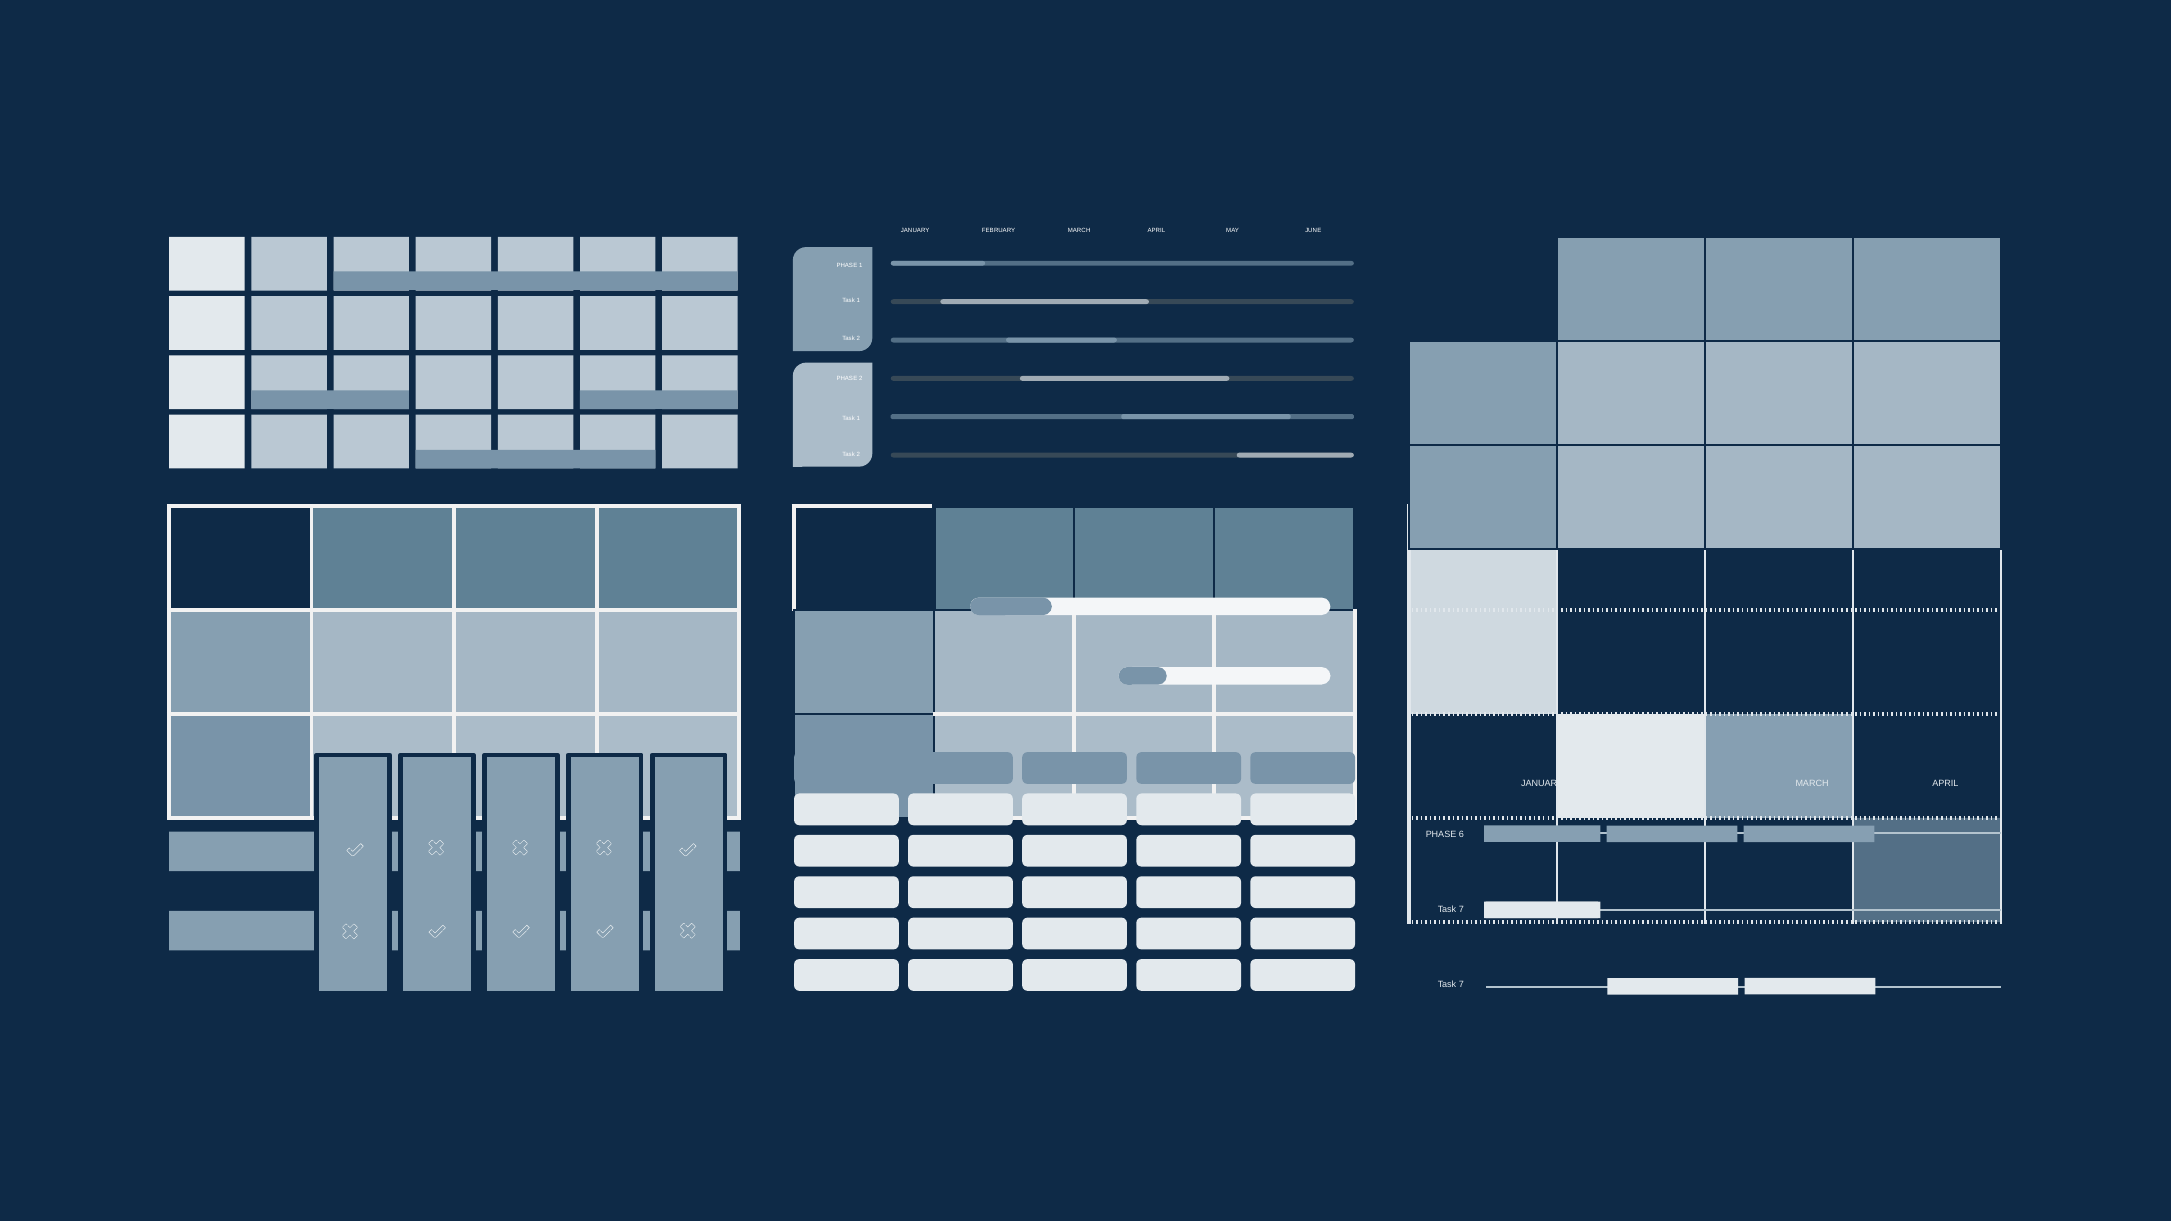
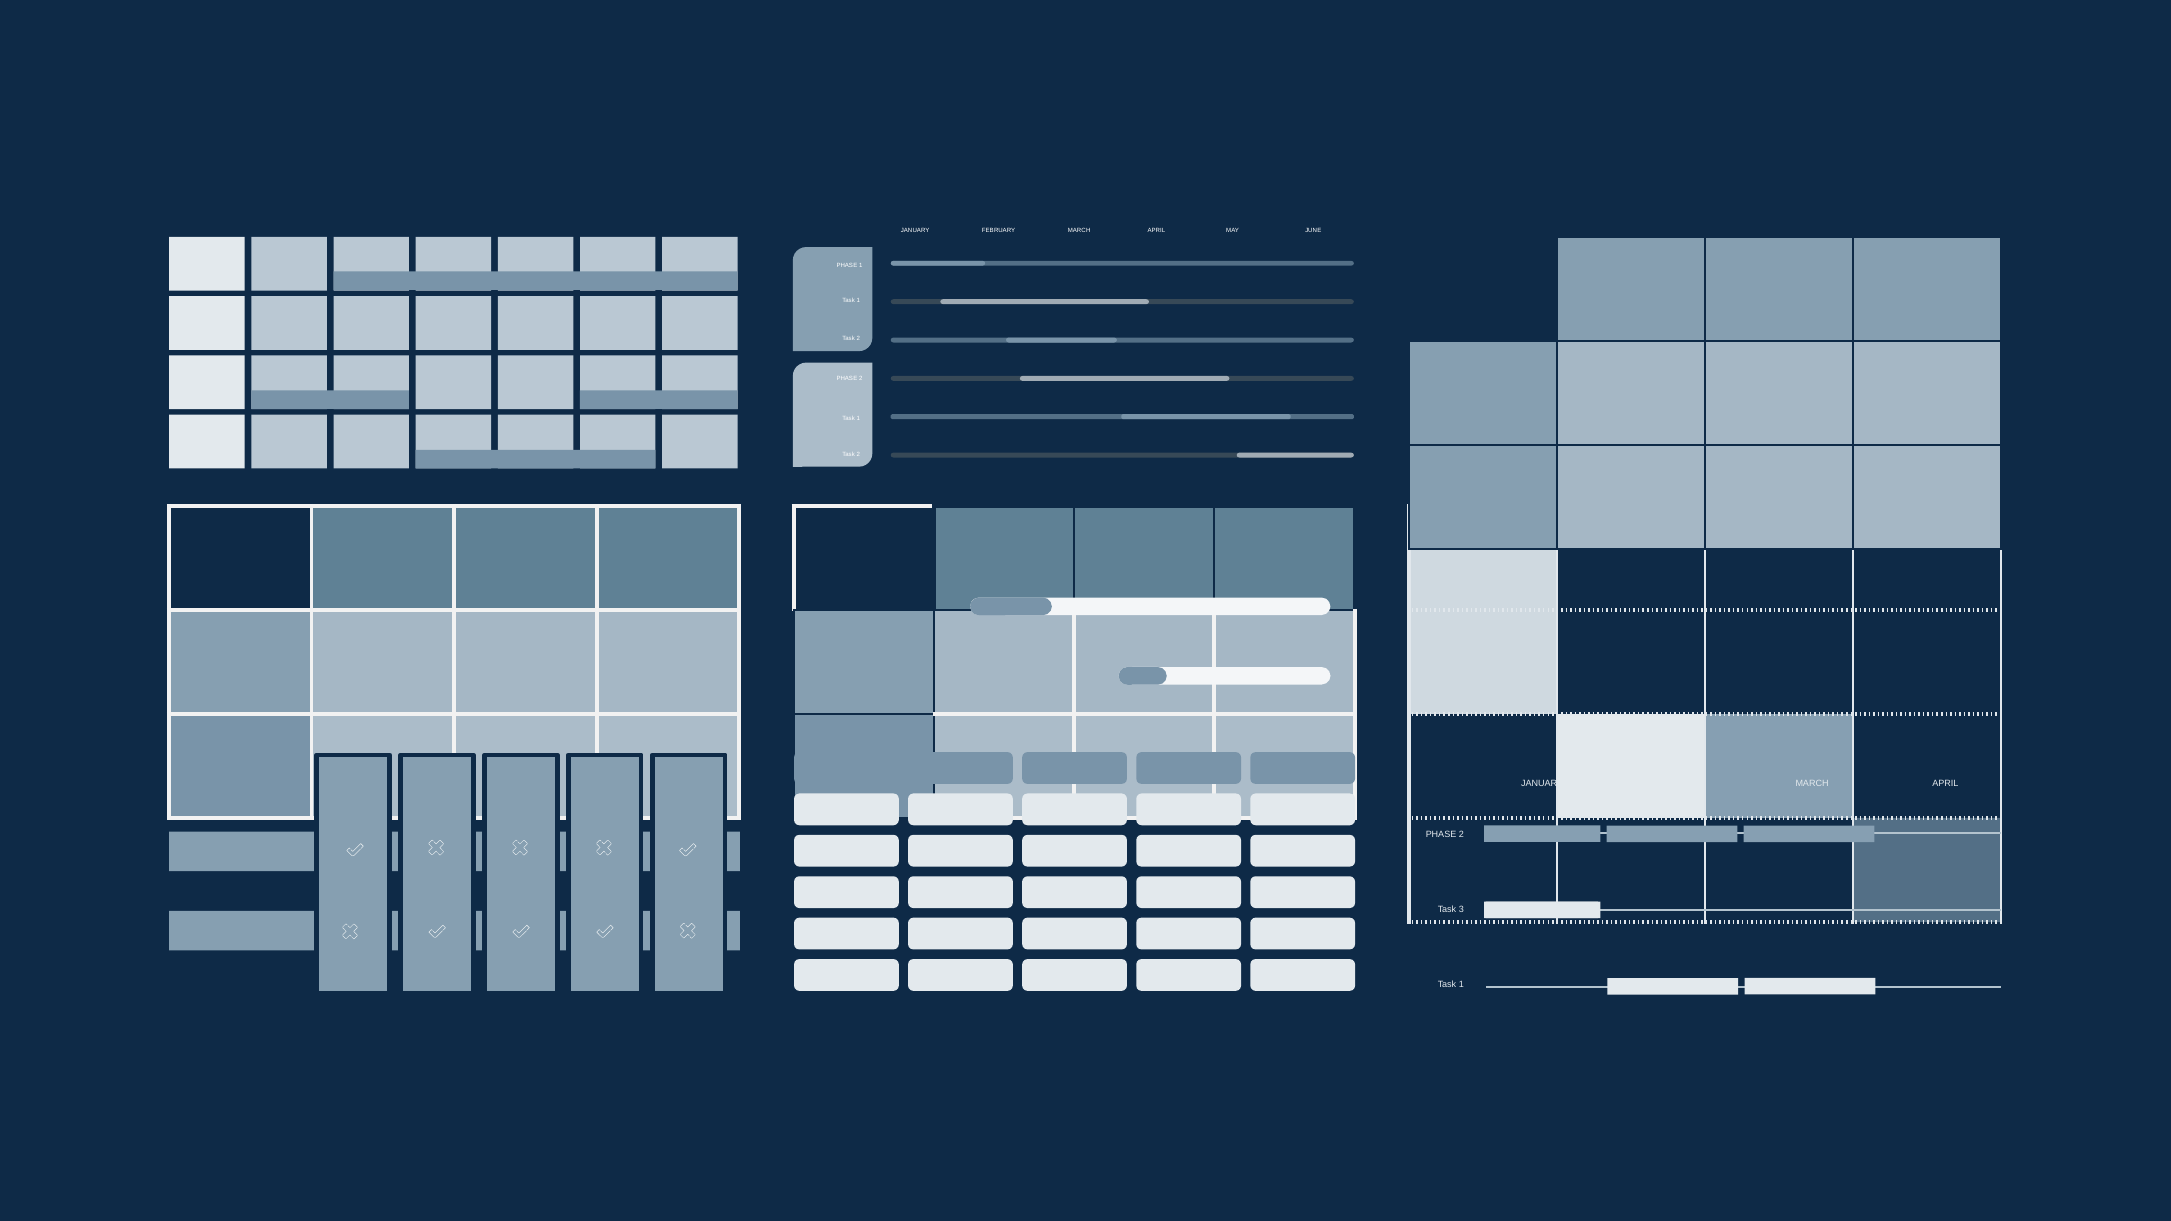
6: 6 -> 2 (1461, 834)
7: 7 -> 3 (1461, 909)
7: 7 -> 1 (1461, 984)
